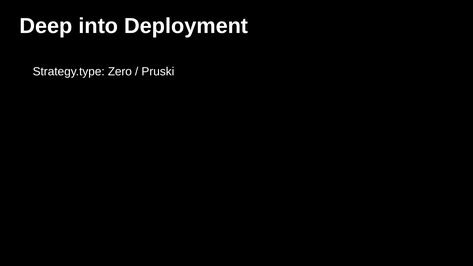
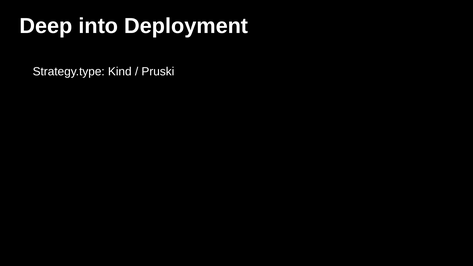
Zero: Zero -> Kind (120, 72)
